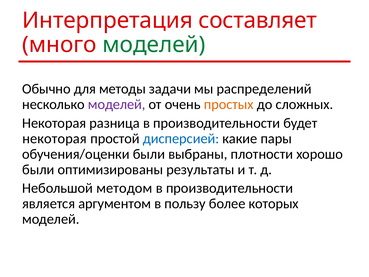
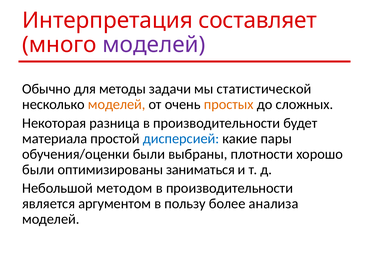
моделей colour: green -> purple (154, 45)
распределений: распределений -> статистической (264, 89)
моделей colour: purple -> orange (117, 104)
некоторая: некоторая -> материала (55, 138)
результаты: результаты -> заниматься (200, 169)
которых: которых -> анализа (274, 204)
